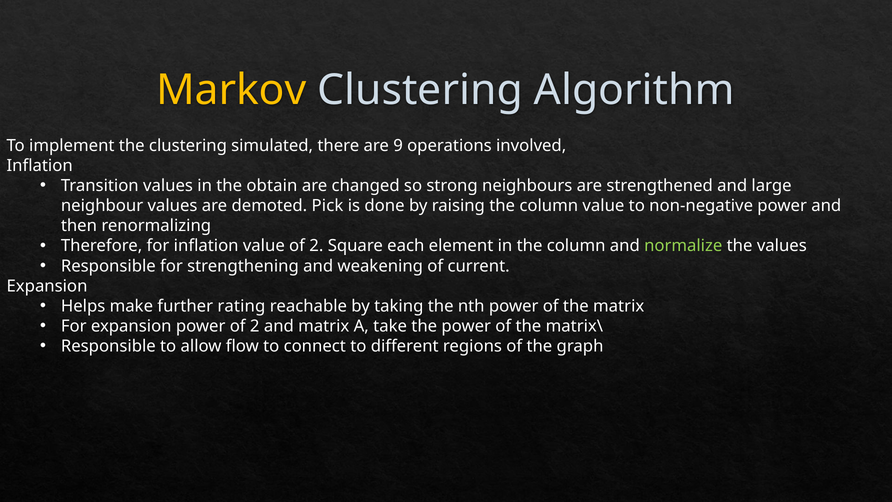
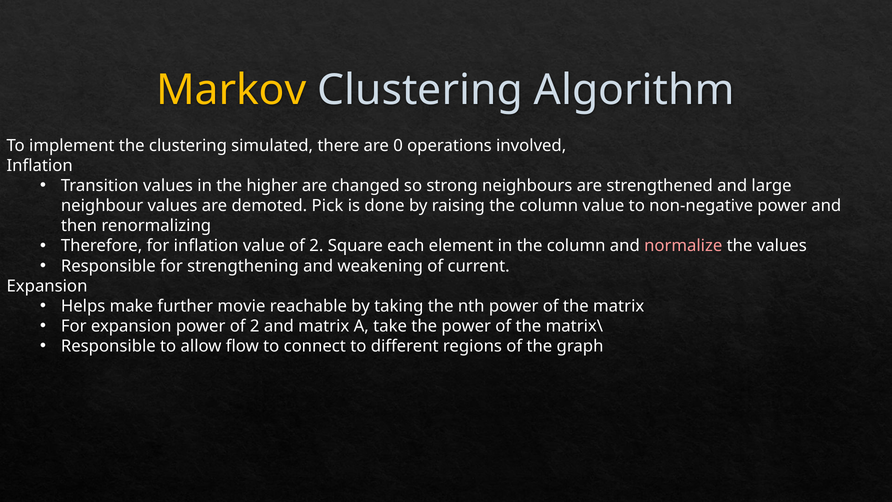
9: 9 -> 0 (398, 145)
obtain: obtain -> higher (272, 186)
normalize colour: light green -> pink (683, 246)
rating: rating -> movie (241, 306)
